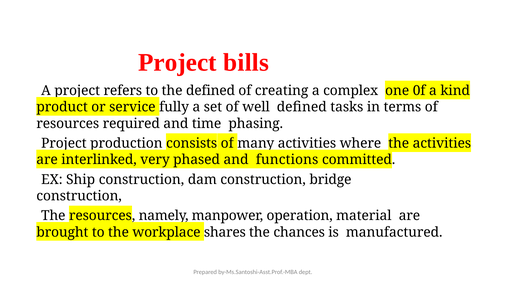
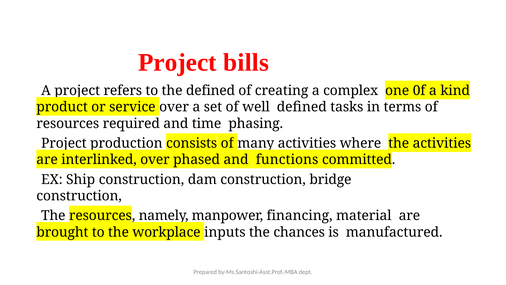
service fully: fully -> over (174, 107)
interlinked very: very -> over (155, 160)
operation: operation -> financing (300, 215)
shares: shares -> inputs (225, 232)
